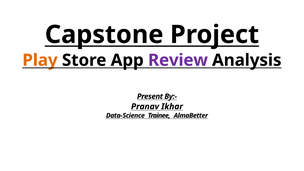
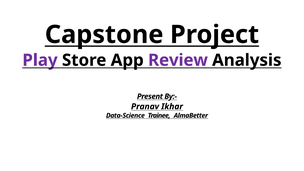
Play colour: orange -> purple (40, 60)
